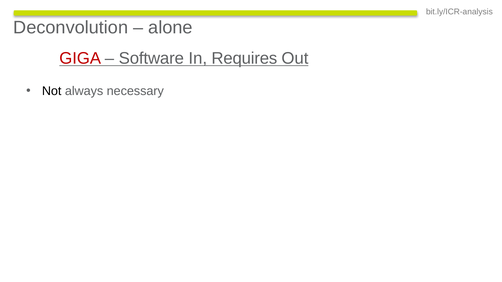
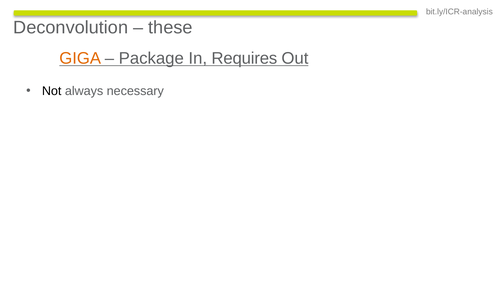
alone: alone -> these (170, 28)
GIGA colour: red -> orange (80, 58)
Software: Software -> Package (151, 58)
